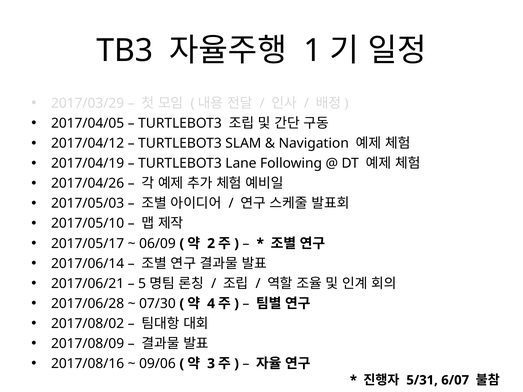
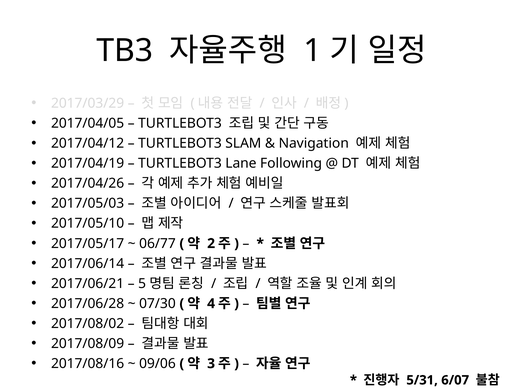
06/09: 06/09 -> 06/77 (157, 244)
